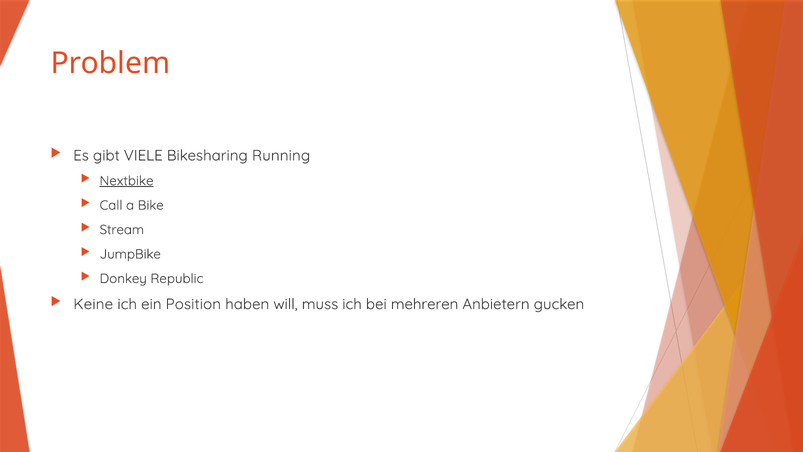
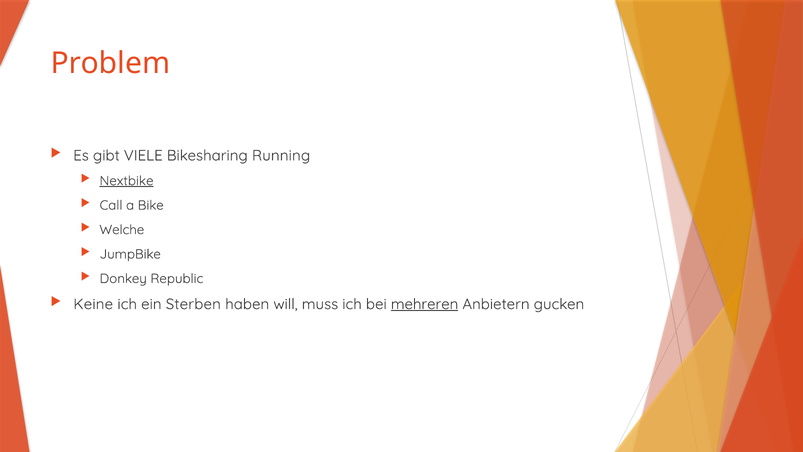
Stream: Stream -> Welche (122, 230)
Position: Position -> Sterben (193, 304)
mehreren underline: none -> present (425, 304)
